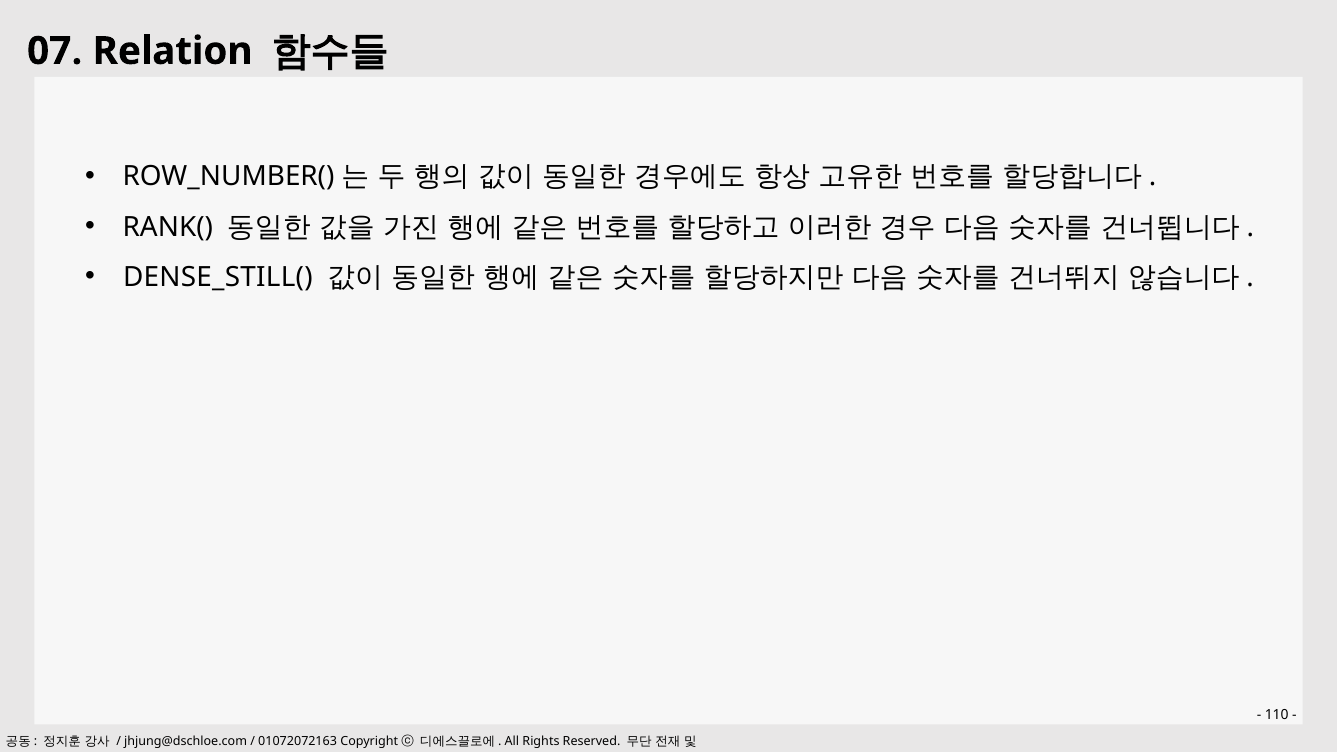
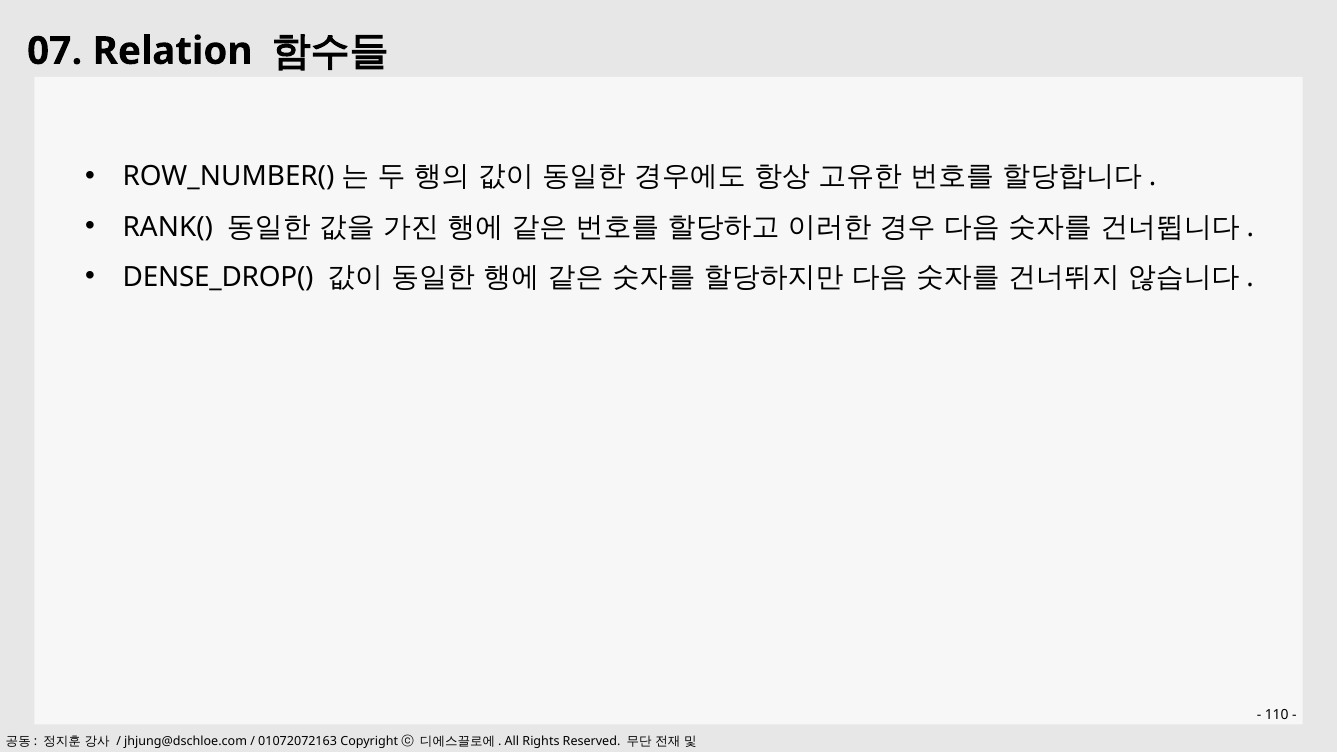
DENSE_STILL(: DENSE_STILL( -> DENSE_DROP( (218, 277)
